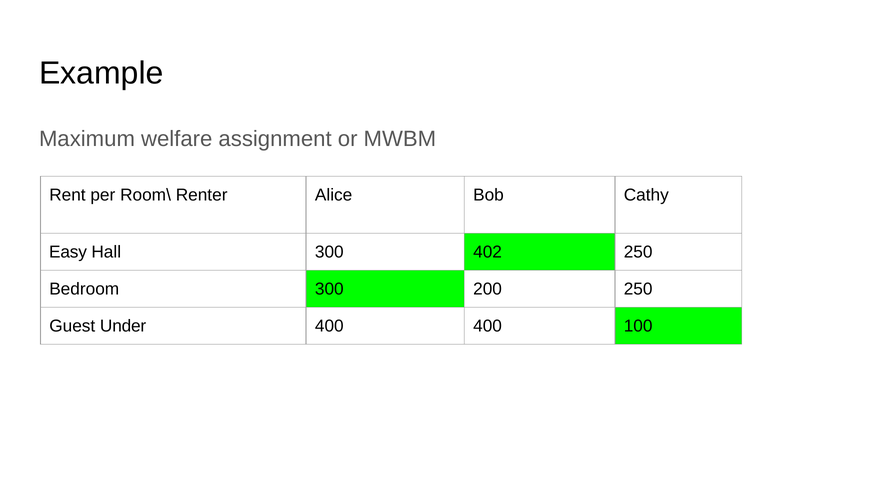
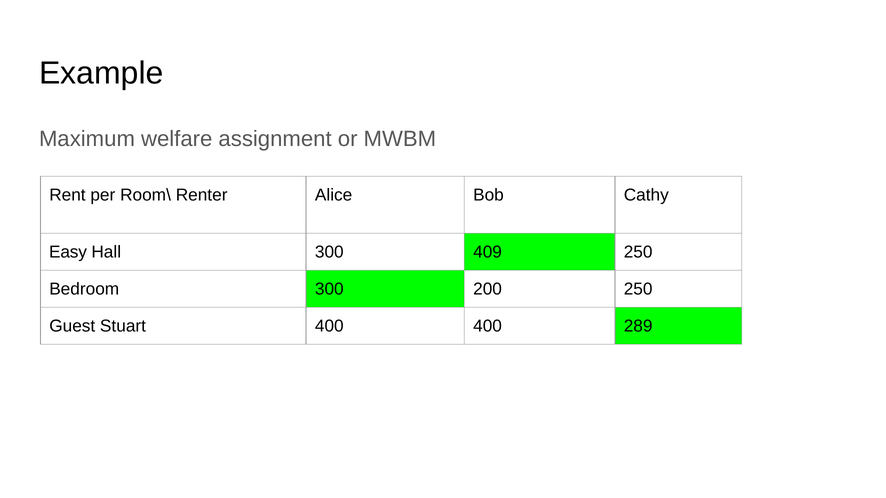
402: 402 -> 409 (488, 252)
Under: Under -> Stuart (123, 326)
100: 100 -> 289 (638, 326)
